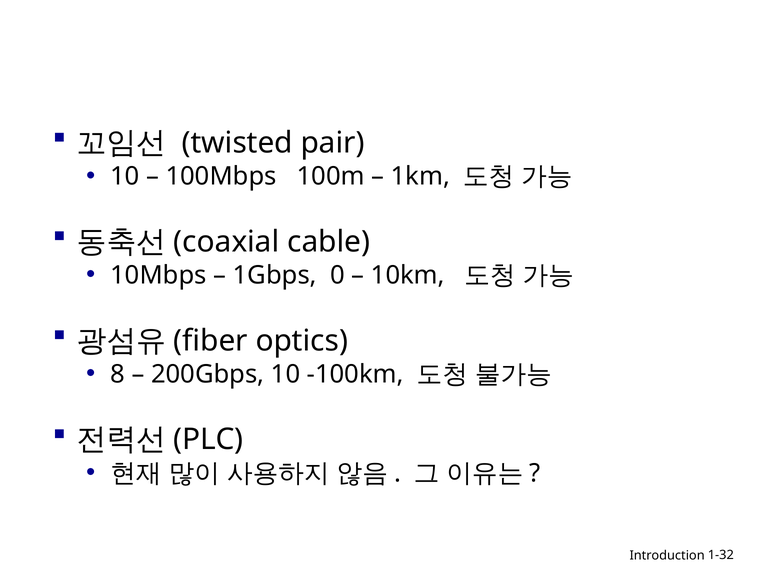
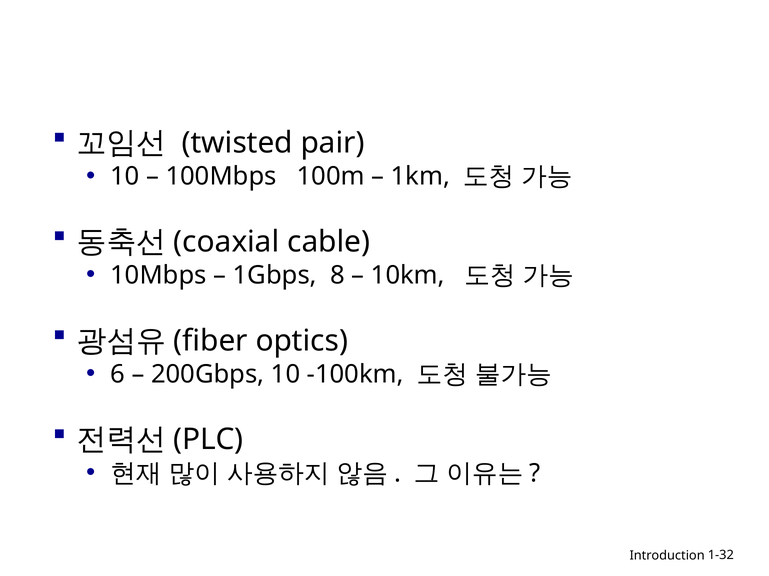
0: 0 -> 8 (337, 276)
8: 8 -> 6 (118, 375)
